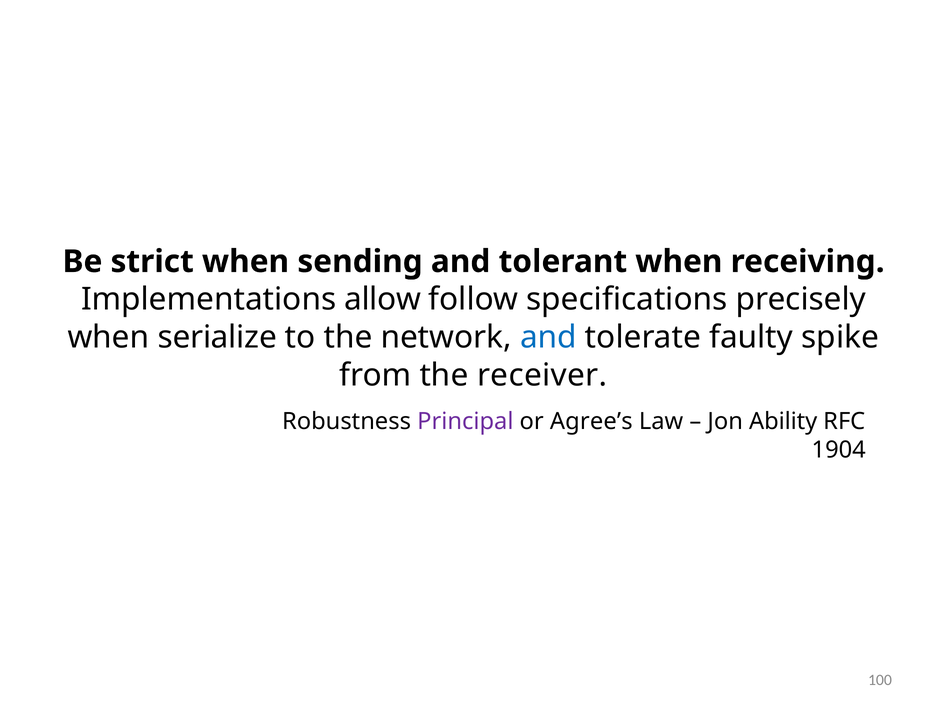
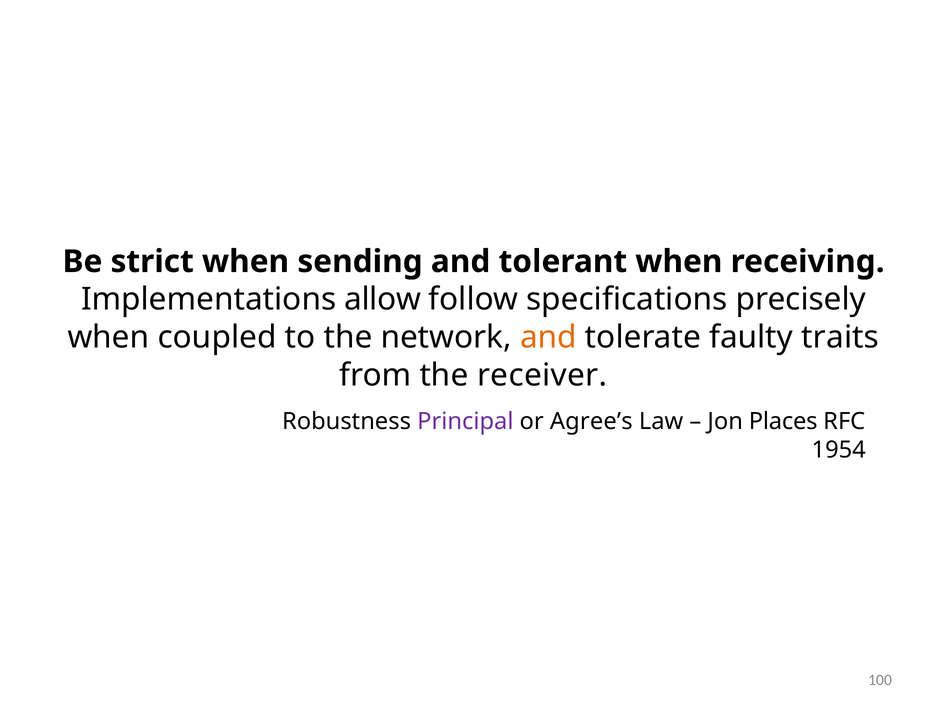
serialize: serialize -> coupled (217, 337)
and colour: blue -> orange (548, 337)
spike: spike -> traits (840, 337)
Ability: Ability -> Places (783, 421)
1904: 1904 -> 1954 (839, 450)
